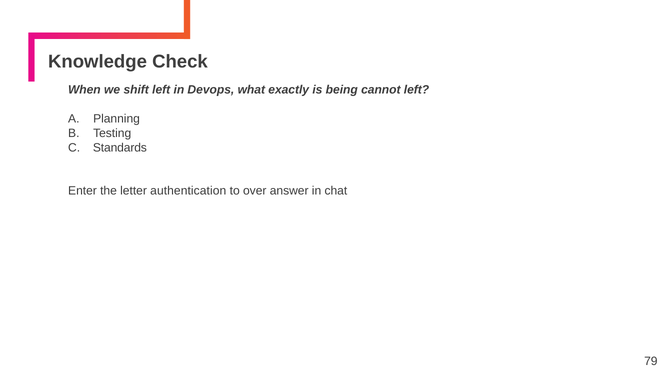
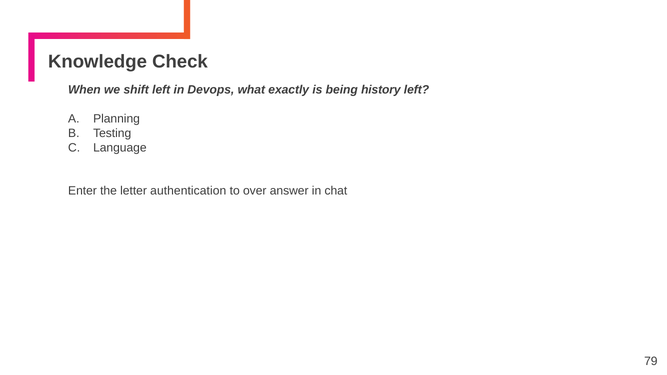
cannot: cannot -> history (381, 90)
Standards: Standards -> Language (120, 148)
